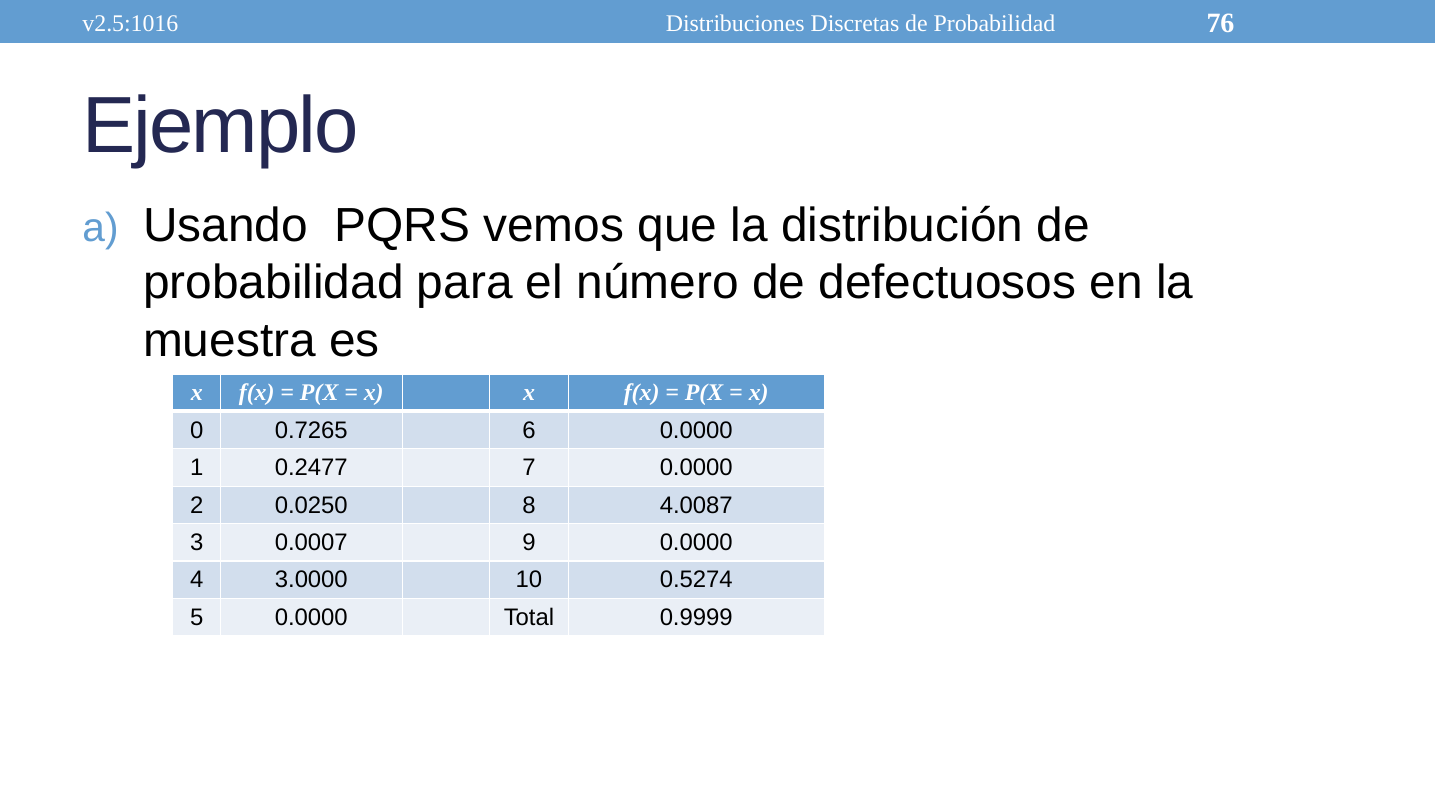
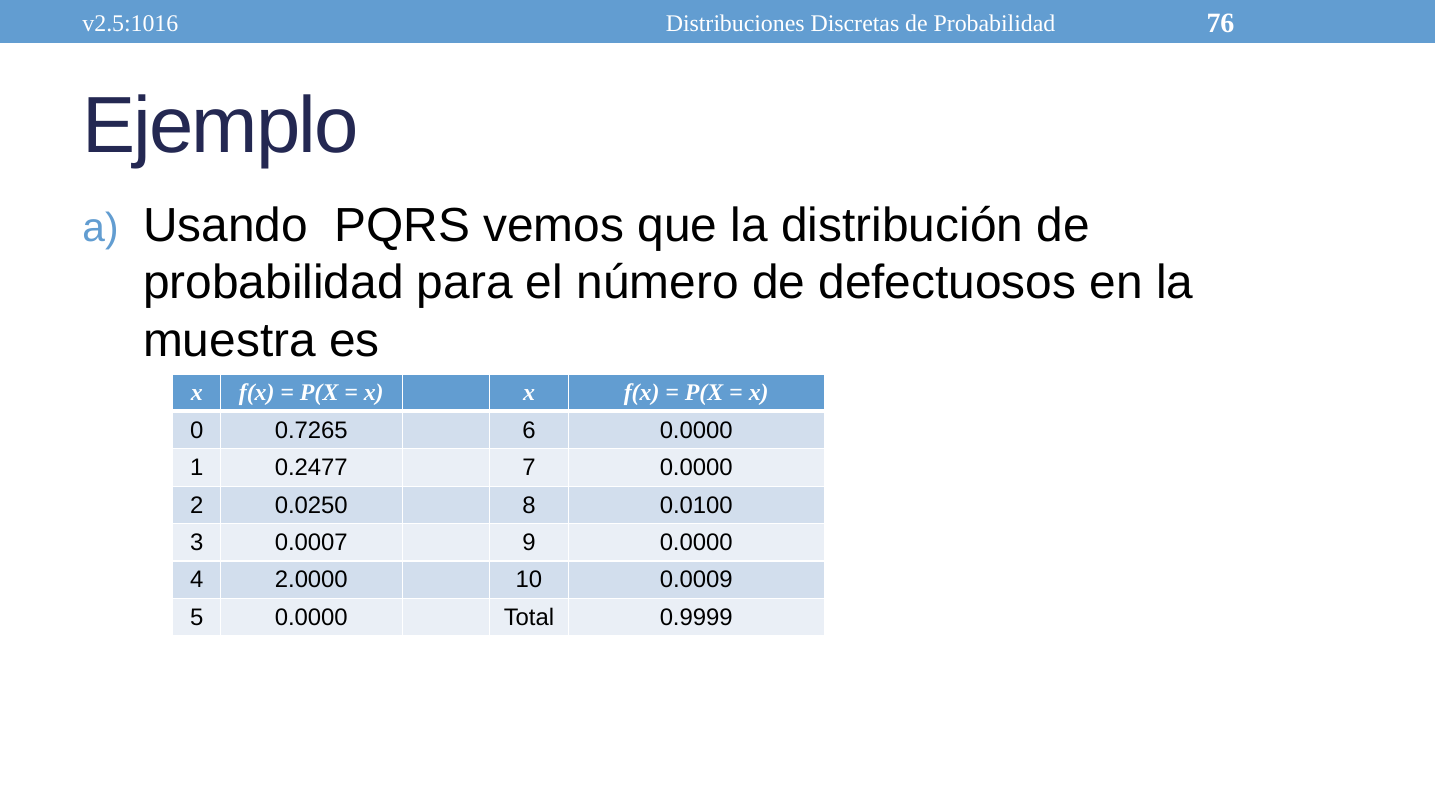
4.0087: 4.0087 -> 0.0100 (696, 505)
3.0000: 3.0000 -> 2.0000 (311, 580)
0.5274: 0.5274 -> 0.0009 (696, 580)
